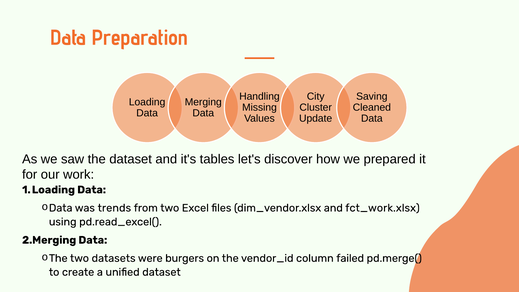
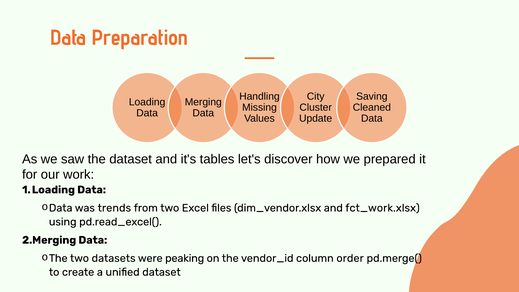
burgers: burgers -> peaking (185, 258)
failed: failed -> order (350, 258)
